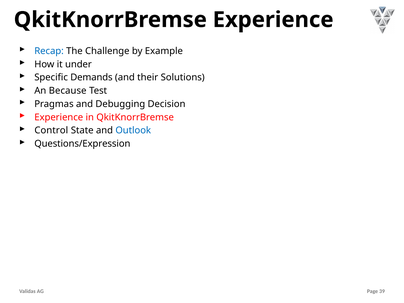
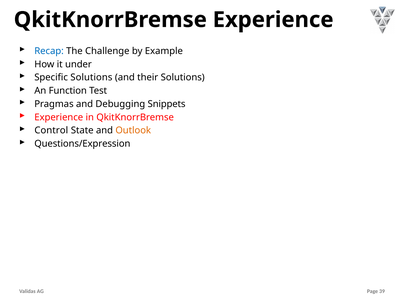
Specific Demands: Demands -> Solutions (91, 78)
Because: Because -> Function (68, 91)
Decision: Decision -> Snippets (167, 104)
Outlook colour: blue -> orange (133, 131)
